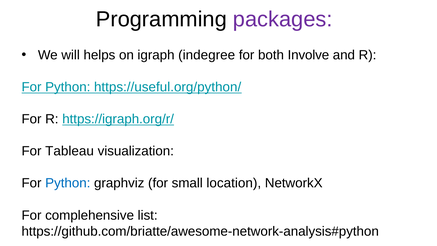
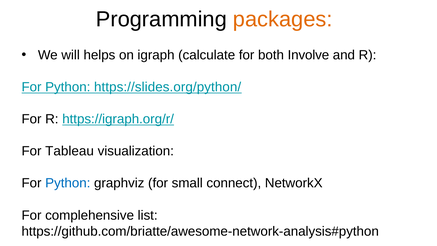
packages colour: purple -> orange (283, 19)
indegree: indegree -> calculate (207, 55)
https://useful.org/python/: https://useful.org/python/ -> https://slides.org/python/ (168, 87)
location: location -> connect (234, 183)
